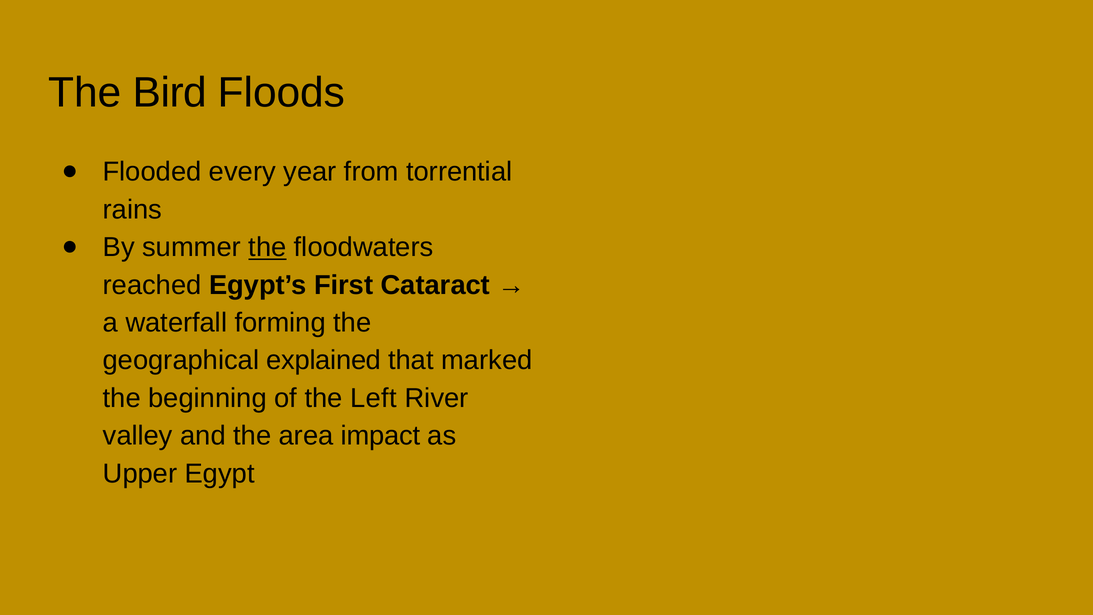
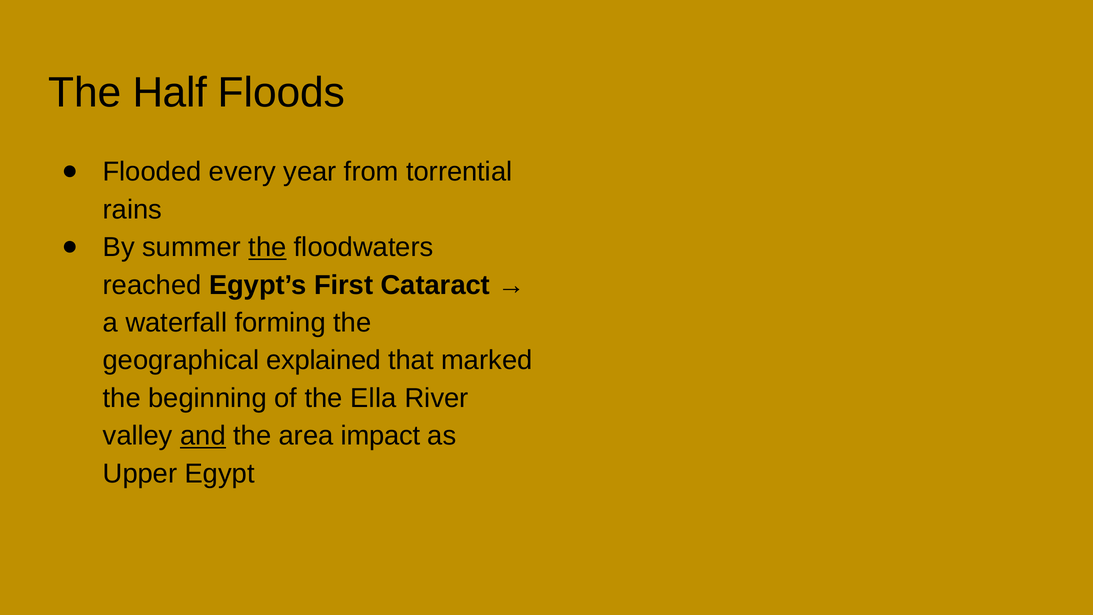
Bird: Bird -> Half (170, 93)
Left: Left -> Ella (373, 398)
and underline: none -> present (203, 436)
